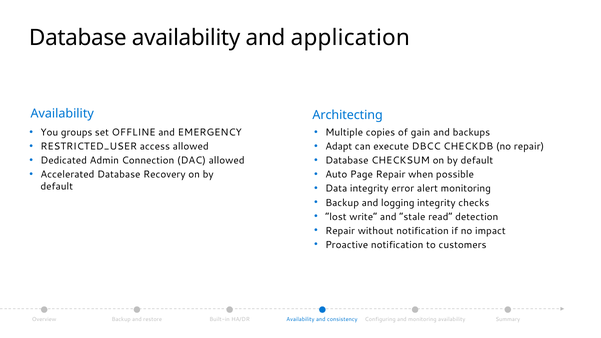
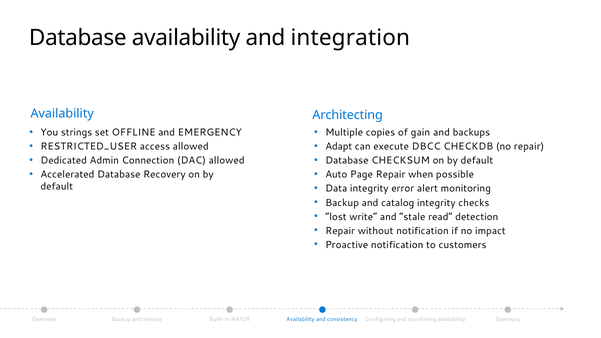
application: application -> integration (350, 38)
groups: groups -> strings (77, 133)
logging: logging -> catalog (398, 203)
